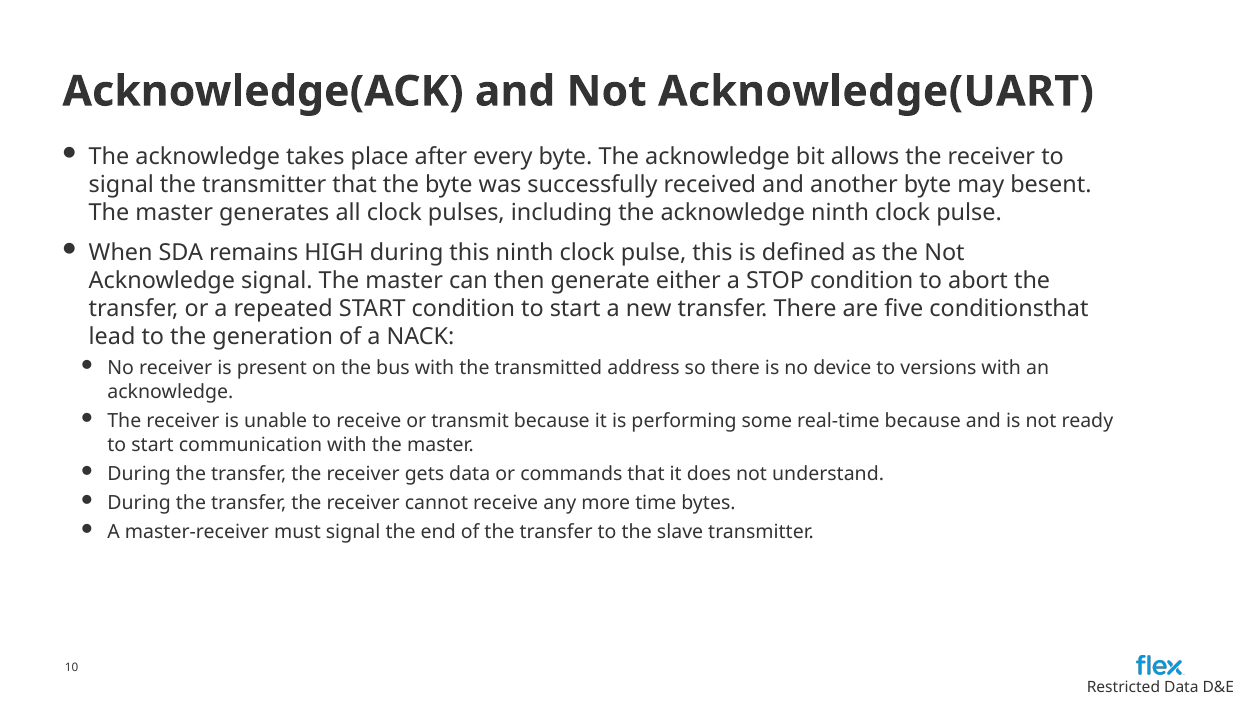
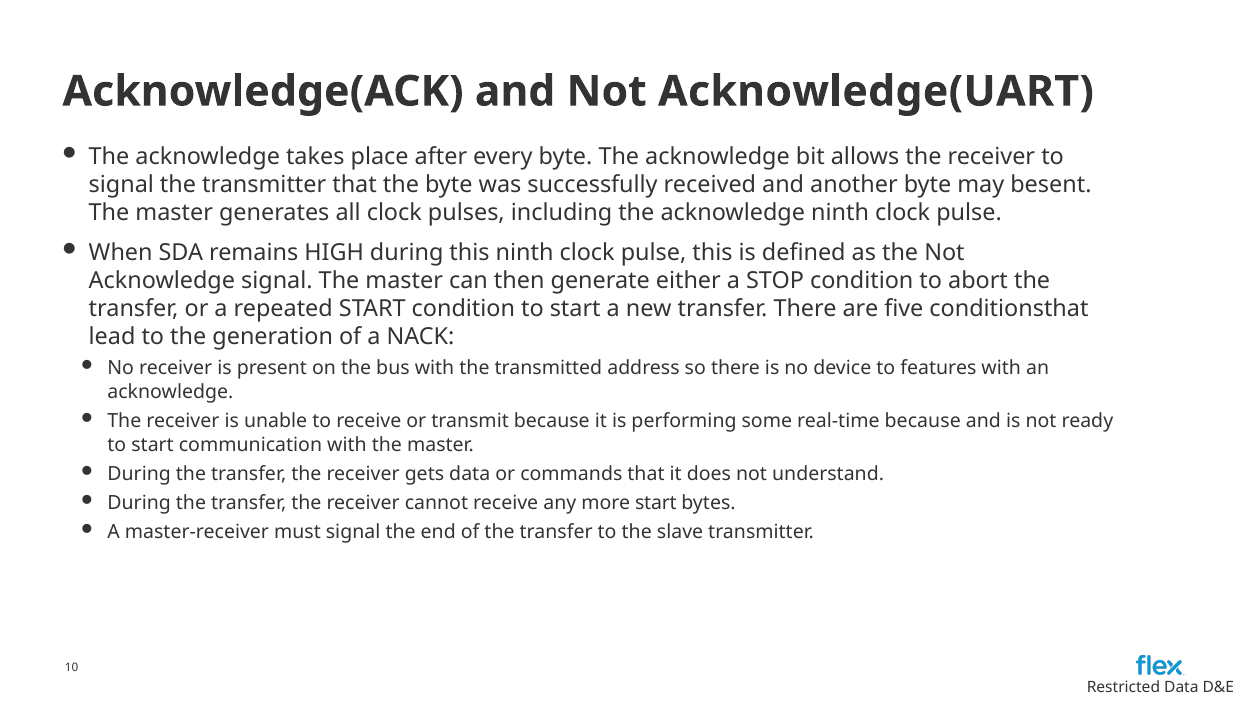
versions: versions -> features (938, 369)
more time: time -> start (656, 503)
